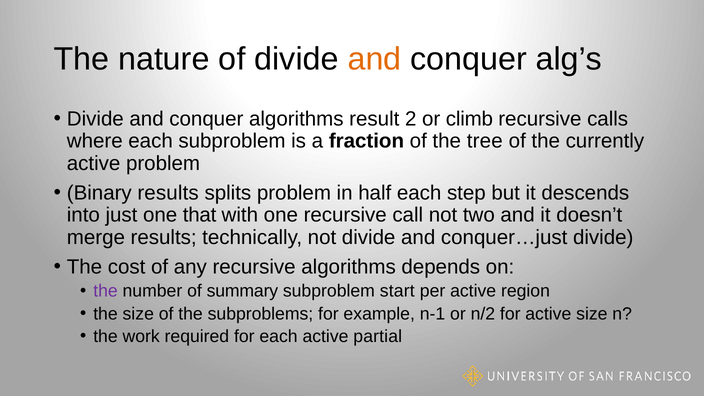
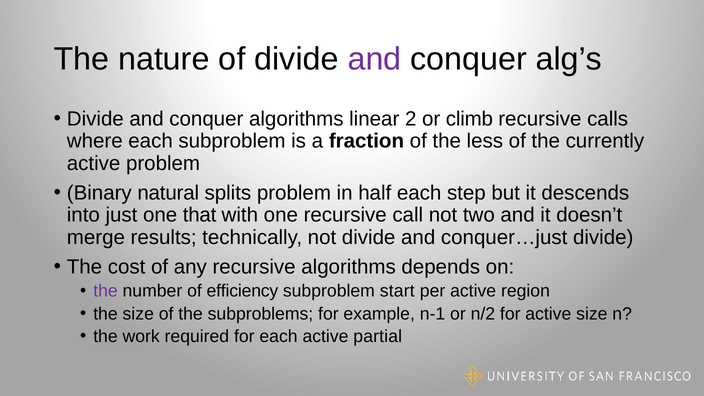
and colour: orange -> purple (375, 59)
result: result -> linear (374, 119)
tree: tree -> less (485, 141)
Binary results: results -> natural (168, 193)
summary: summary -> efficiency (242, 291)
